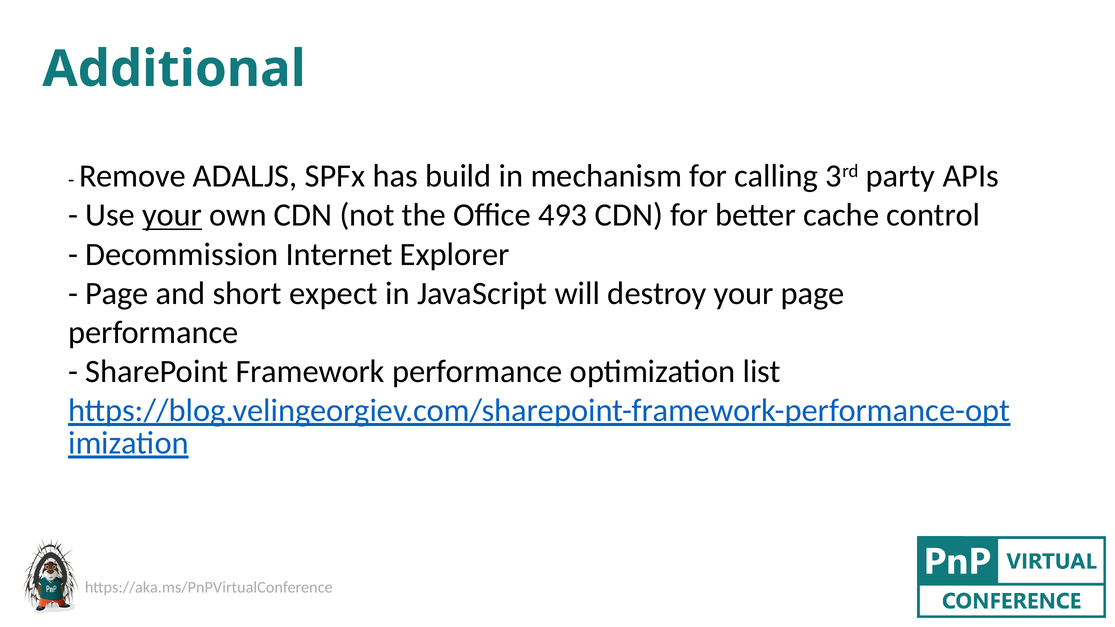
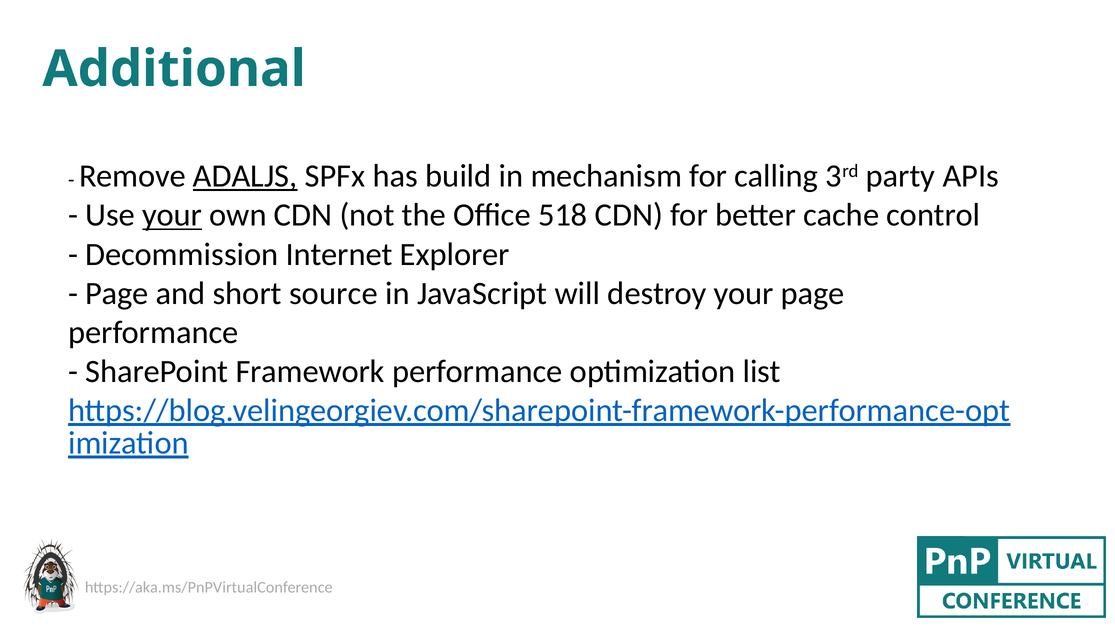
ADALJS underline: none -> present (245, 176)
493: 493 -> 518 (563, 215)
expect: expect -> source (333, 293)
